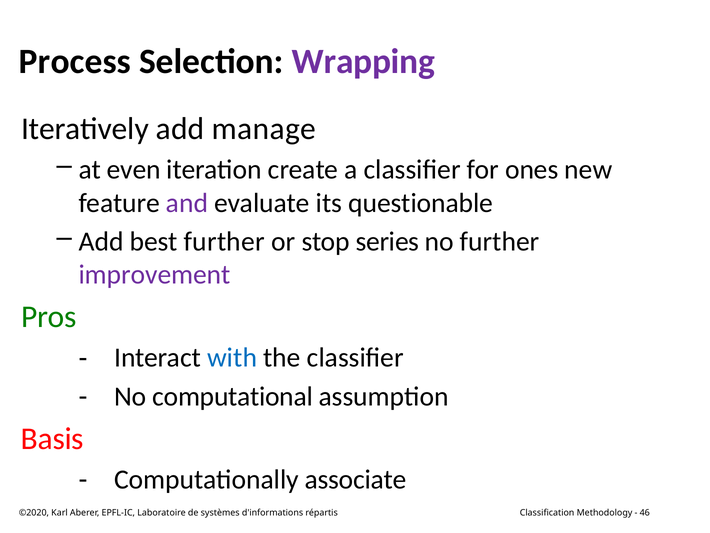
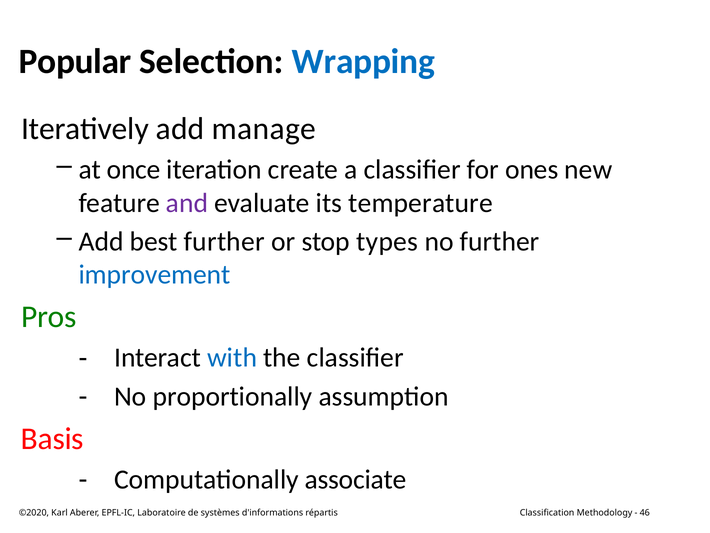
Process: Process -> Popular (75, 62)
Wrapping colour: purple -> blue (363, 62)
even: even -> once (134, 170)
questionable: questionable -> temperature (421, 203)
series: series -> types (387, 241)
improvement colour: purple -> blue (154, 275)
computational: computational -> proportionally (233, 396)
